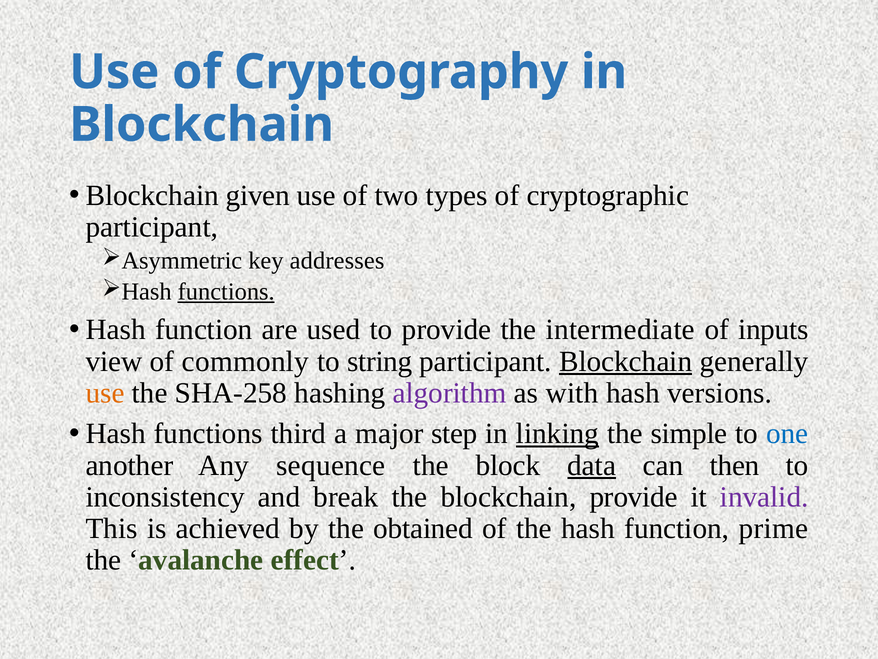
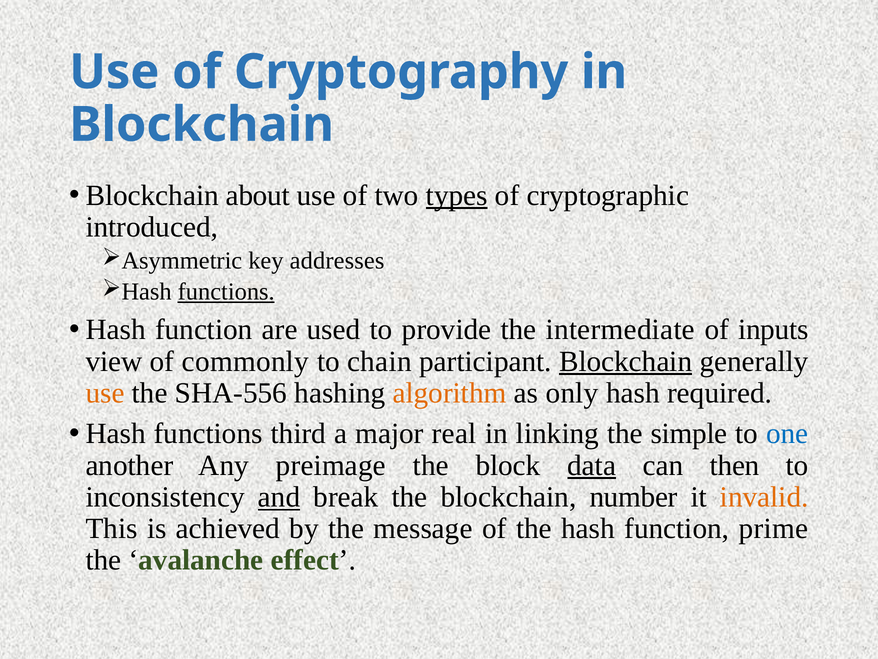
given: given -> about (258, 195)
types underline: none -> present (457, 195)
participant: participant -> introduced (152, 227)
string: string -> chain (379, 361)
SHA-258: SHA-258 -> SHA-556 (231, 393)
algorithm colour: purple -> orange (450, 393)
with: with -> only (572, 393)
versions: versions -> required (720, 393)
step: step -> real (454, 433)
linking underline: present -> none (557, 433)
sequence: sequence -> preimage (331, 465)
and underline: none -> present (279, 497)
blockchain provide: provide -> number (634, 497)
invalid colour: purple -> orange (764, 497)
obtained: obtained -> message (423, 528)
